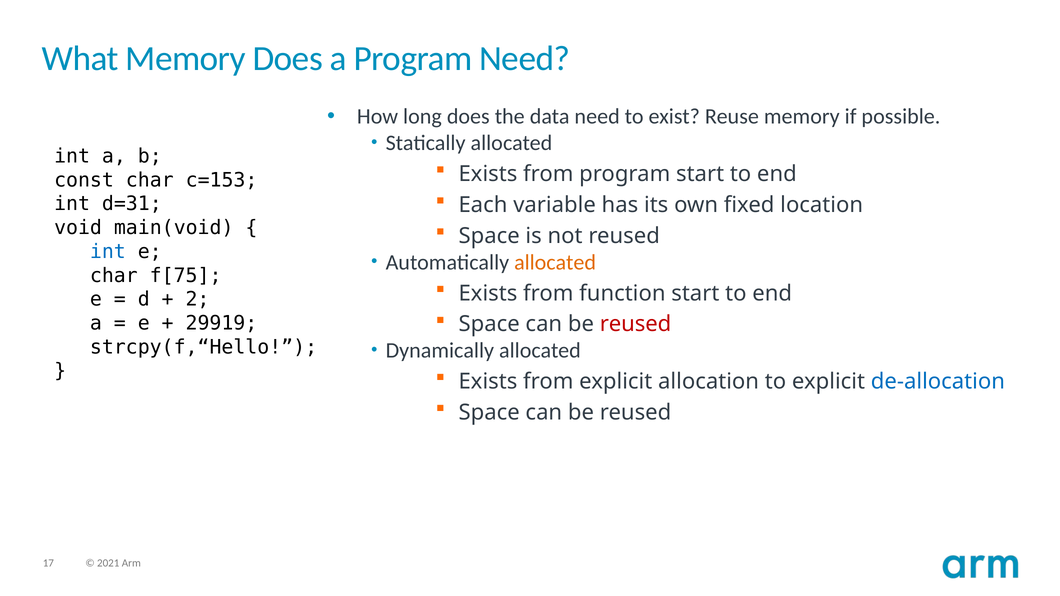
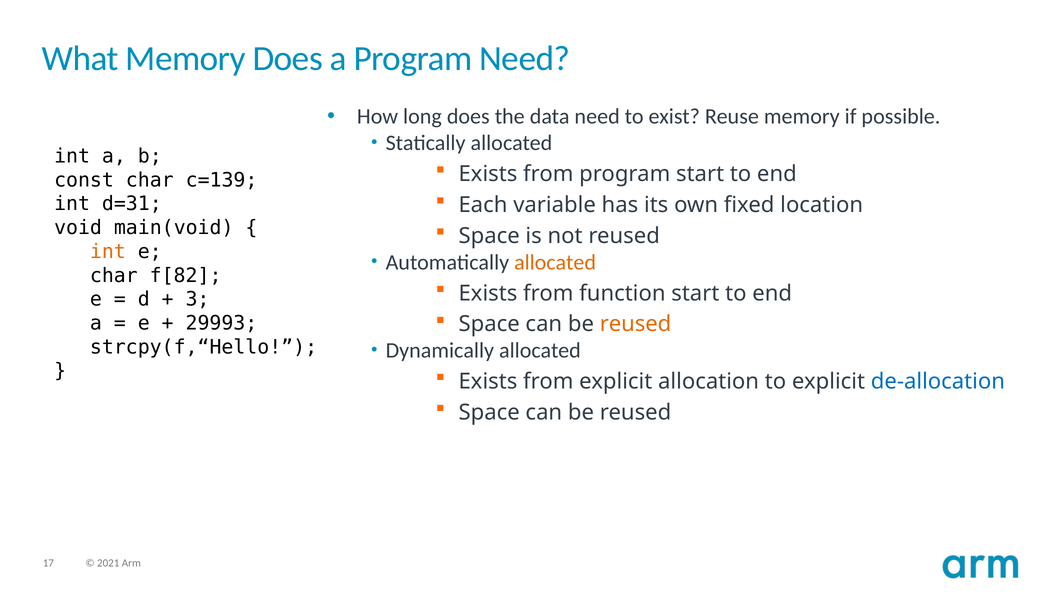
c=153: c=153 -> c=139 (222, 180)
int colour: blue -> orange (108, 252)
f[75: f[75 -> f[82 (186, 276)
2: 2 -> 3 (198, 299)
reused colour: red -> orange (636, 324)
29919: 29919 -> 29993 (221, 323)
